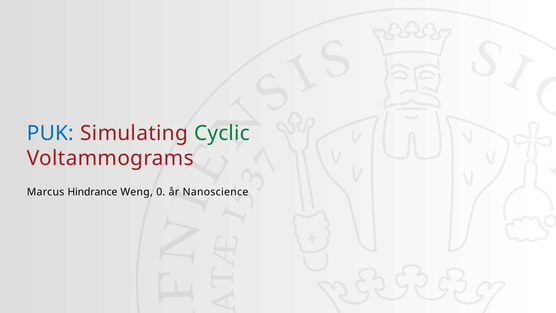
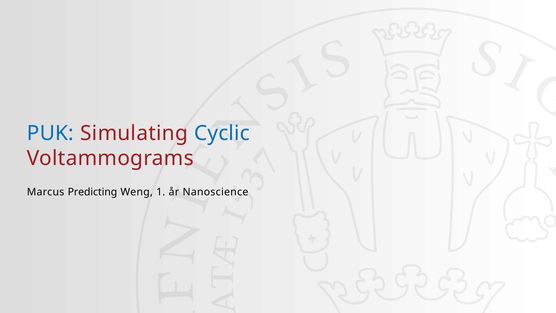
Cyclic colour: green -> blue (222, 133)
Hindrance: Hindrance -> Predicting (92, 192)
0: 0 -> 1 (161, 192)
